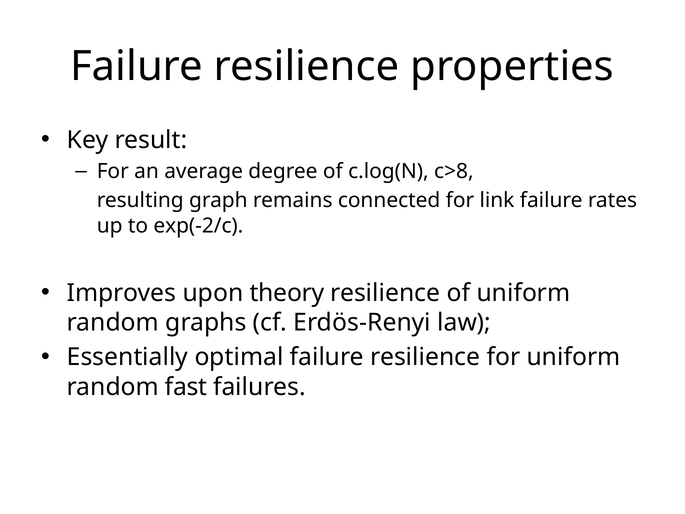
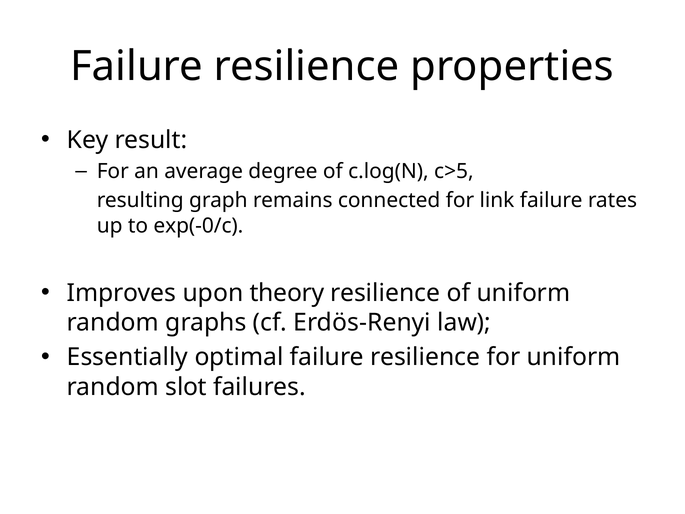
c>8: c>8 -> c>5 (454, 171)
exp(-2/c: exp(-2/c -> exp(-0/c (198, 226)
fast: fast -> slot (186, 387)
